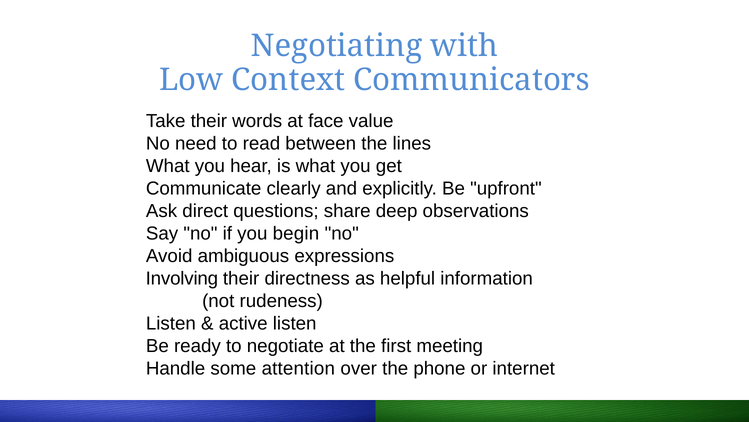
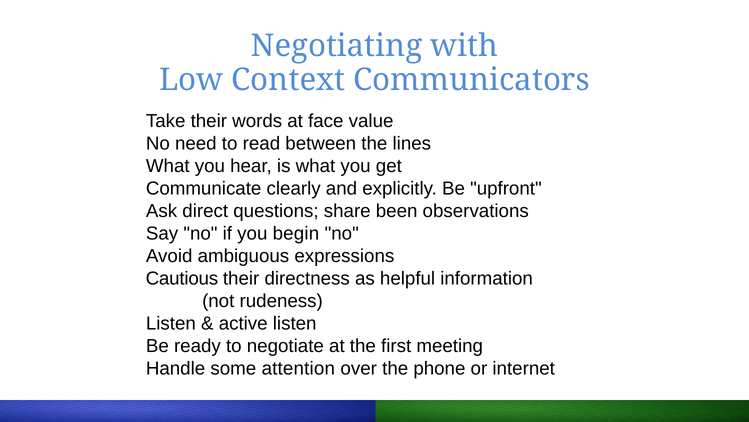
deep: deep -> been (397, 211)
Involving: Involving -> Cautious (182, 278)
